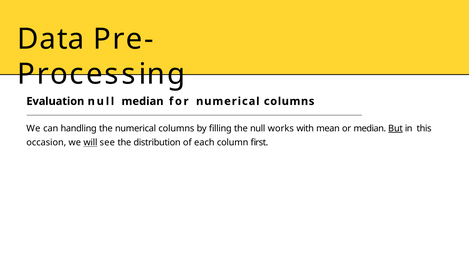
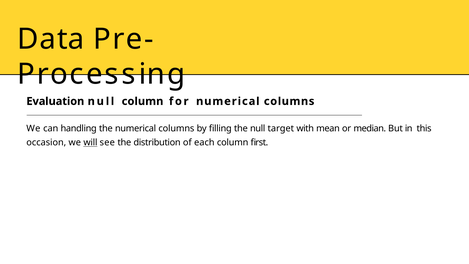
null median: median -> column (143, 101)
works: works -> target (281, 128)
But underline: present -> none (396, 128)
